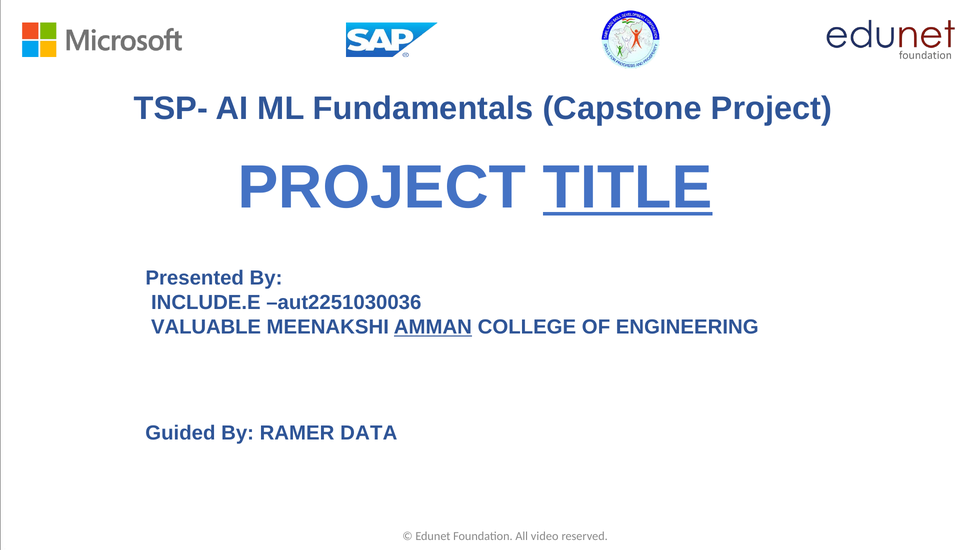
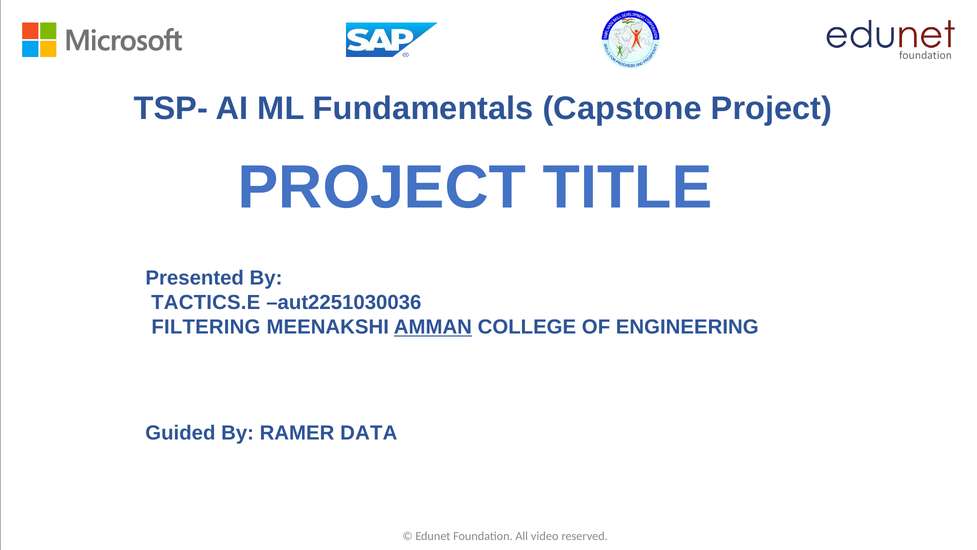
TITLE underline: present -> none (628, 187)
INCLUDE.E: INCLUDE.E -> TACTICS.E (206, 302)
VALUABLE: VALUABLE -> FILTERING (206, 327)
